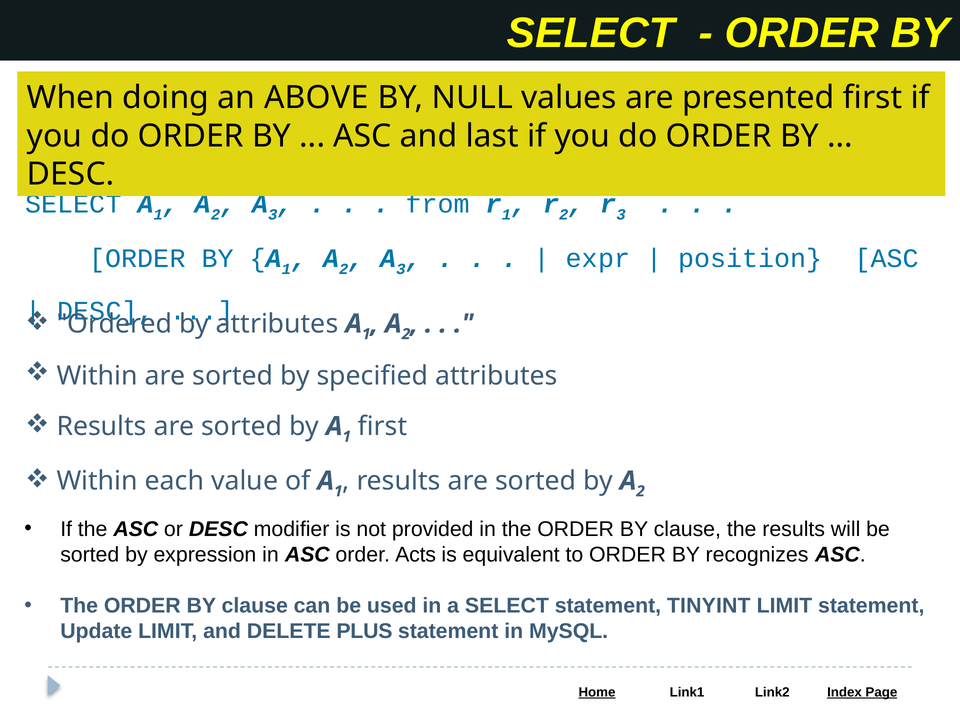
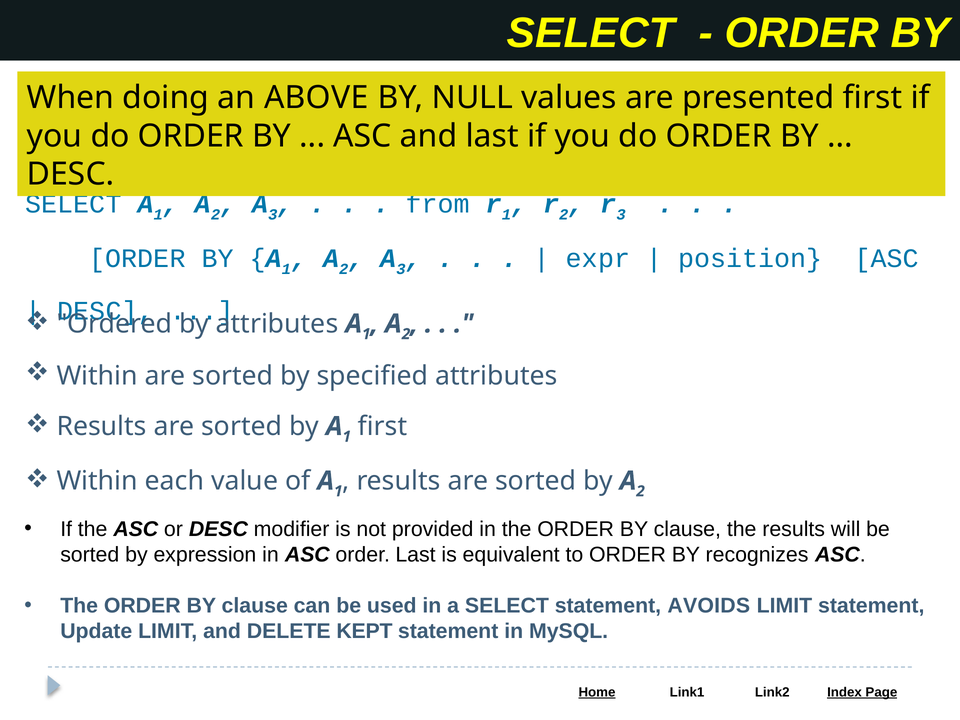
order Acts: Acts -> Last (415, 555)
TINYINT: TINYINT -> AVOIDS (709, 606)
PLUS: PLUS -> KEPT (364, 631)
